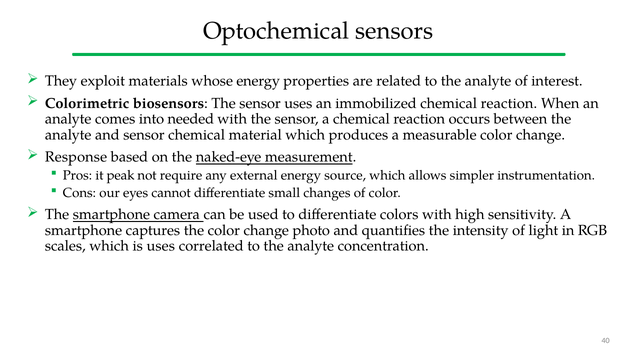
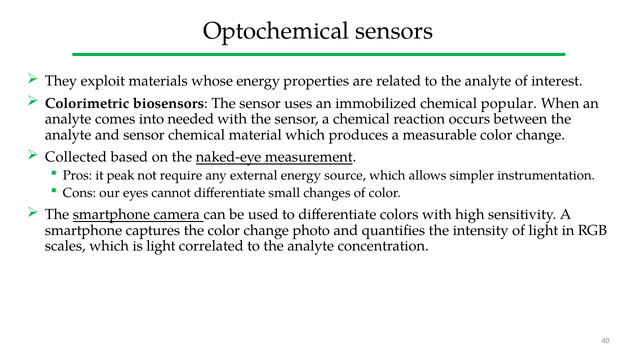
immobilized chemical reaction: reaction -> popular (509, 103)
Response: Response -> Collected (76, 157)
is uses: uses -> light (161, 246)
